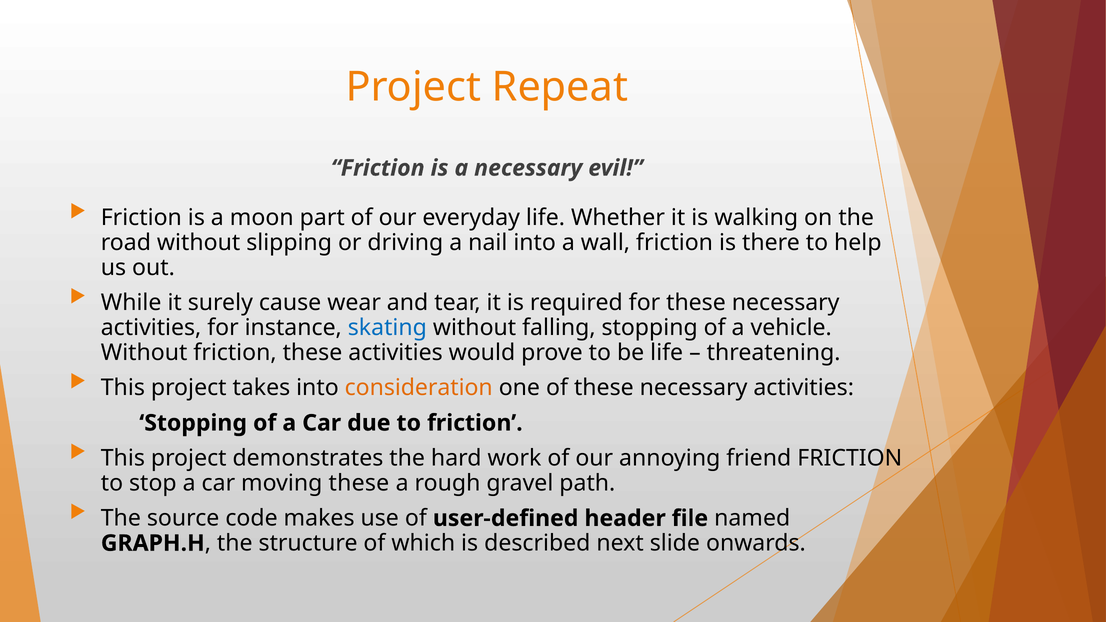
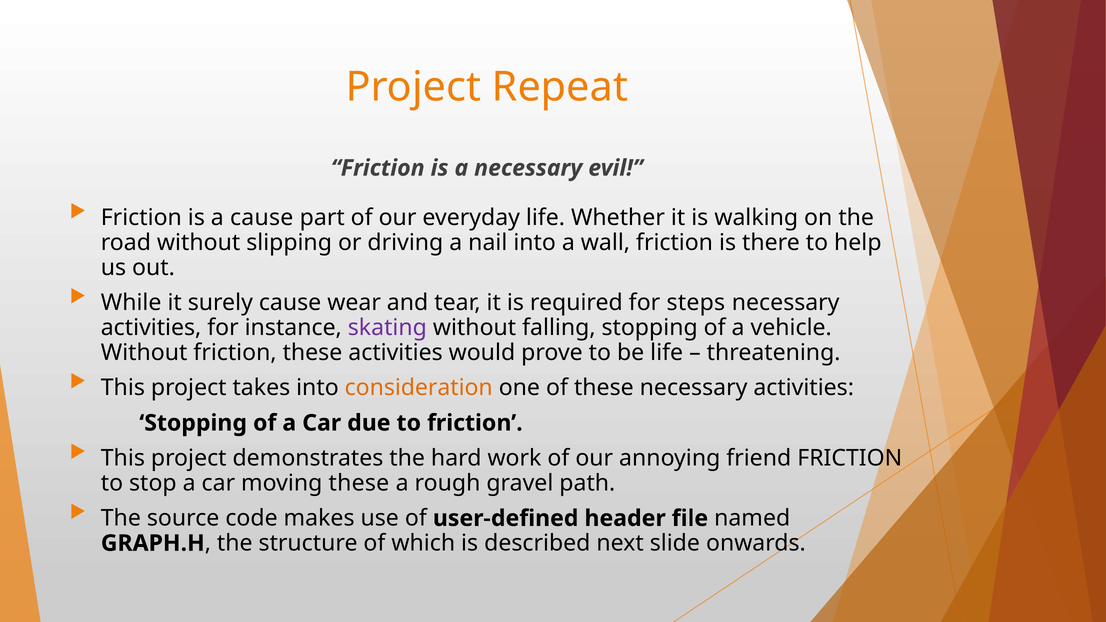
a moon: moon -> cause (262, 218)
for these: these -> steps (696, 303)
skating colour: blue -> purple (387, 328)
